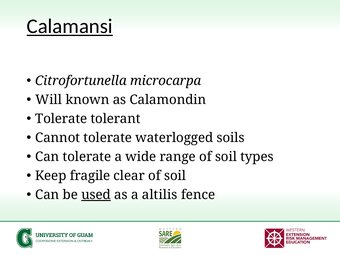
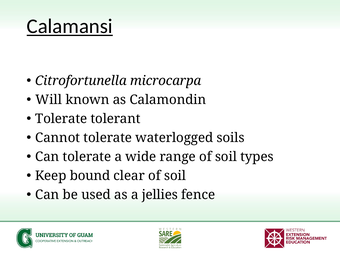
fragile: fragile -> bound (90, 176)
used underline: present -> none (96, 195)
altilis: altilis -> jellies (160, 195)
